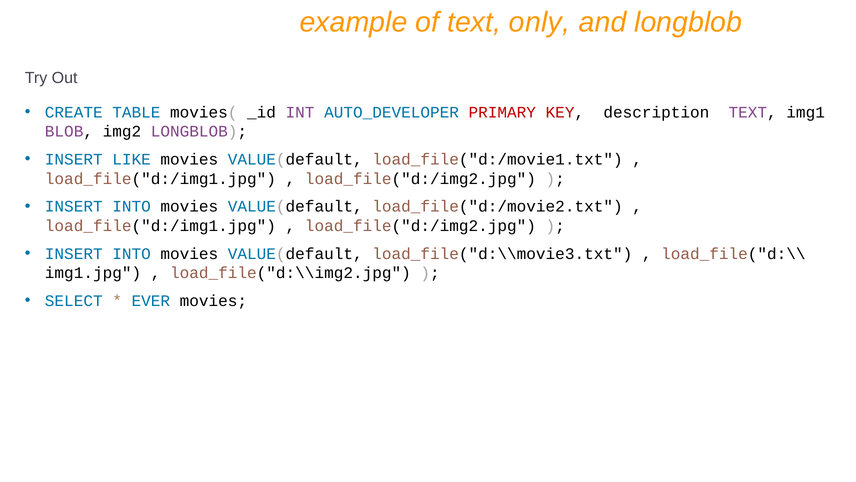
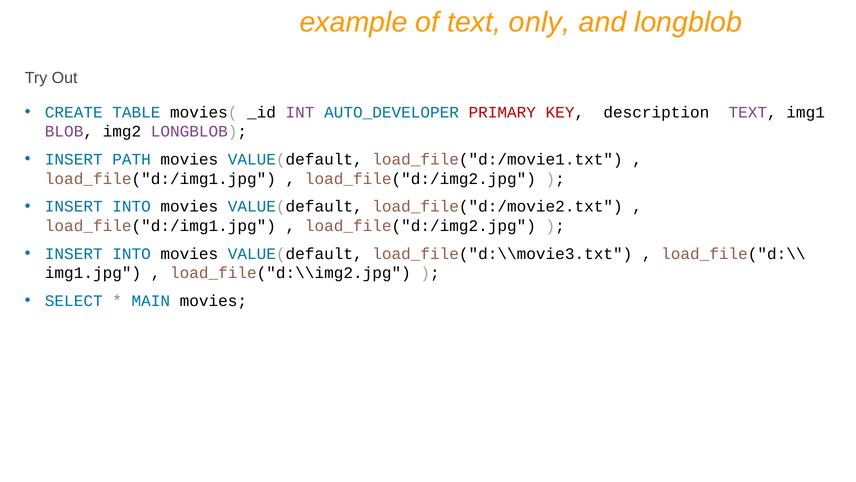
LIKE: LIKE -> PATH (132, 159)
EVER: EVER -> MAIN (151, 301)
